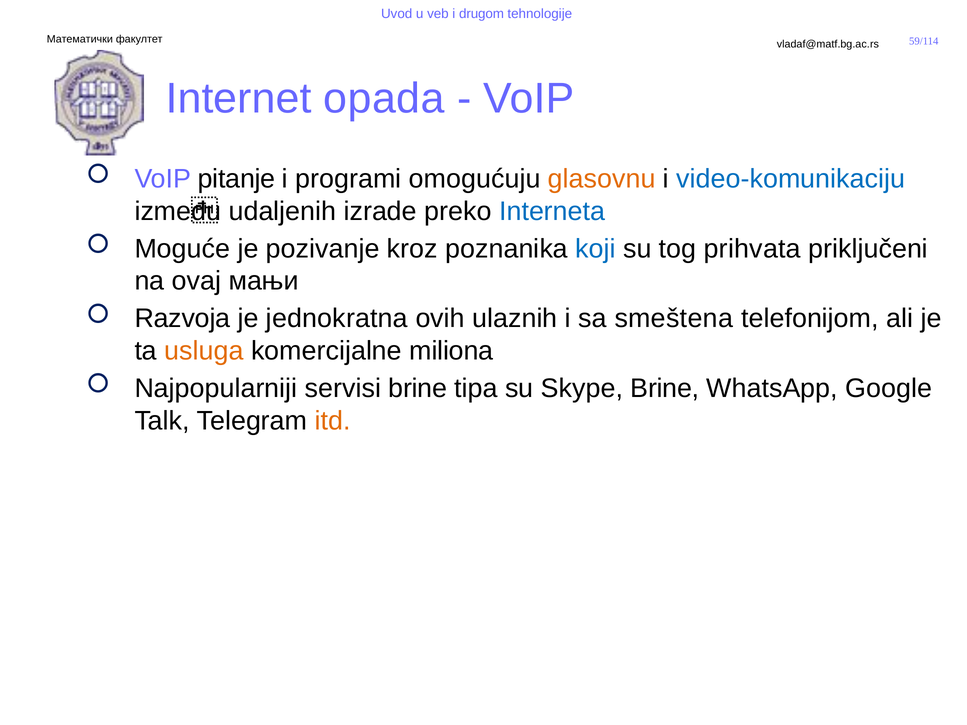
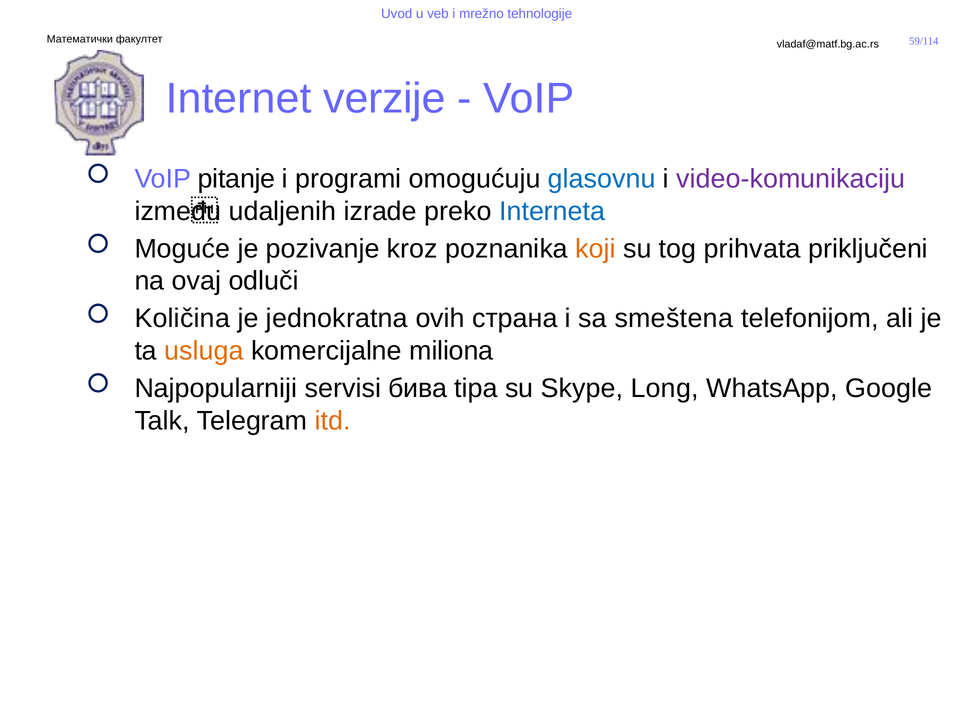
drugom: drugom -> mrežno (481, 14)
opada: opada -> verzije (384, 99)
glasovnu colour: orange -> blue (602, 179)
video-komunikaciju colour: blue -> purple (791, 179)
koji colour: blue -> orange (595, 249)
мањи: мањи -> odluči (264, 281)
Razvoja: Razvoja -> Količina (182, 319)
ulaznih: ulaznih -> страна (515, 319)
servisi brine: brine -> бива (418, 389)
Skype Brine: Brine -> Long (665, 389)
